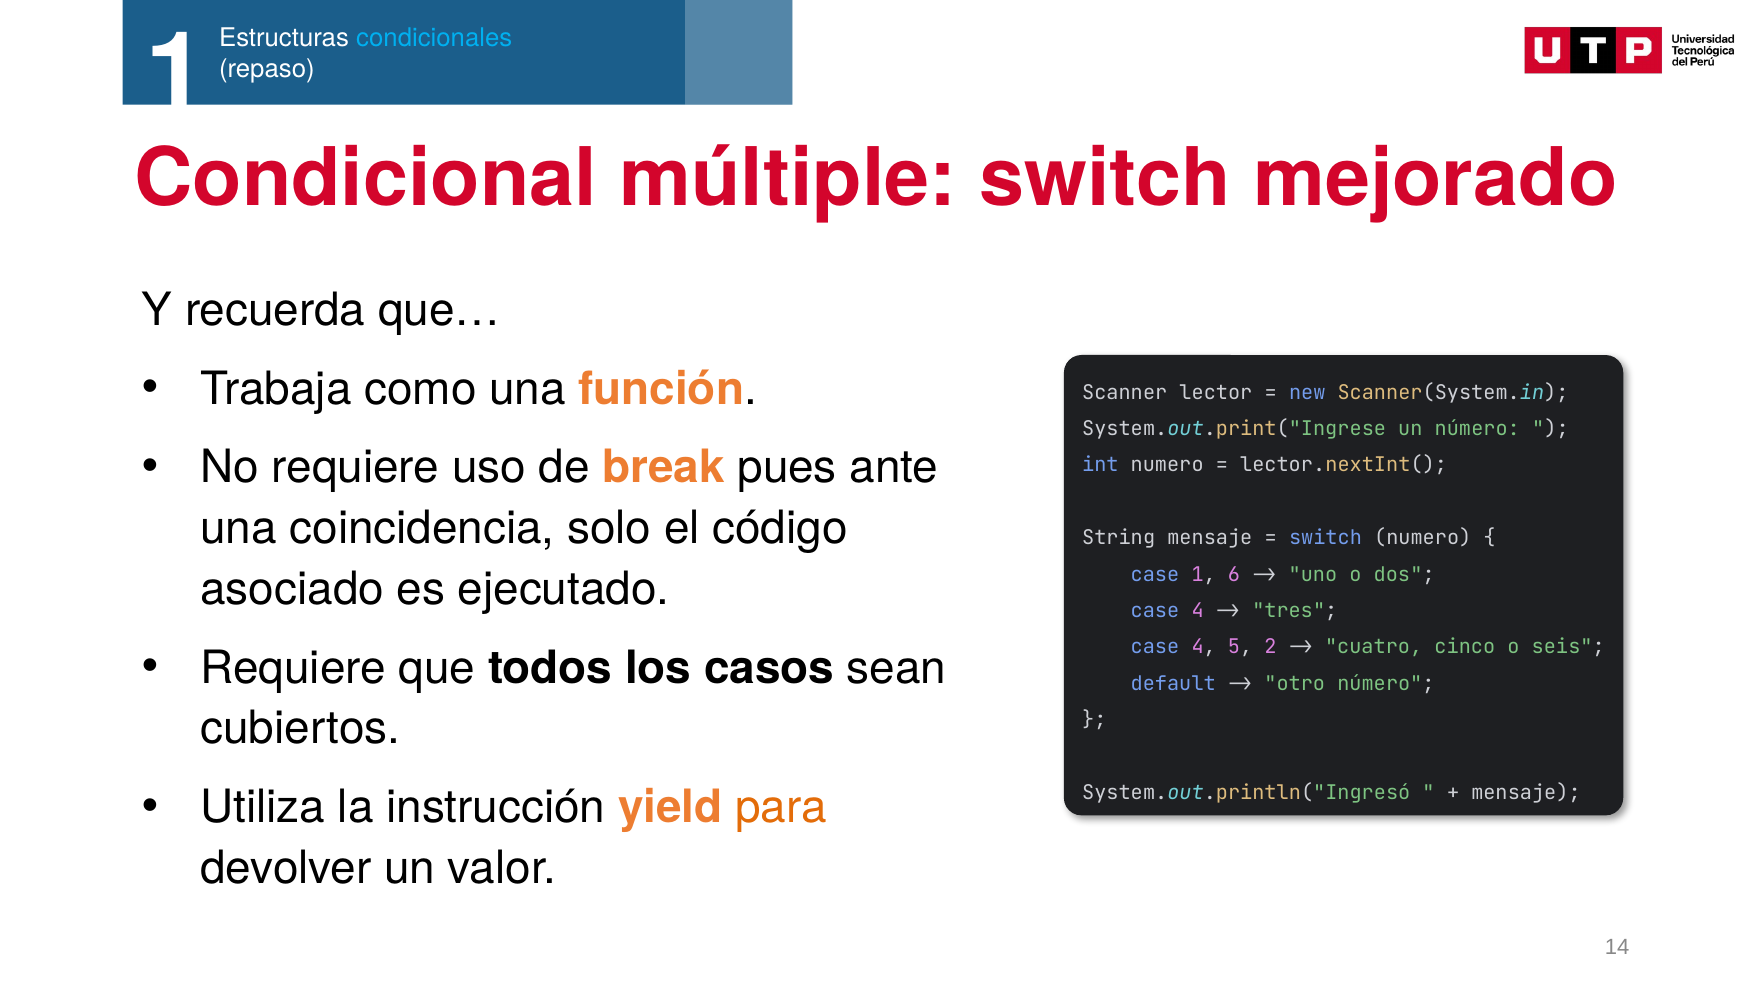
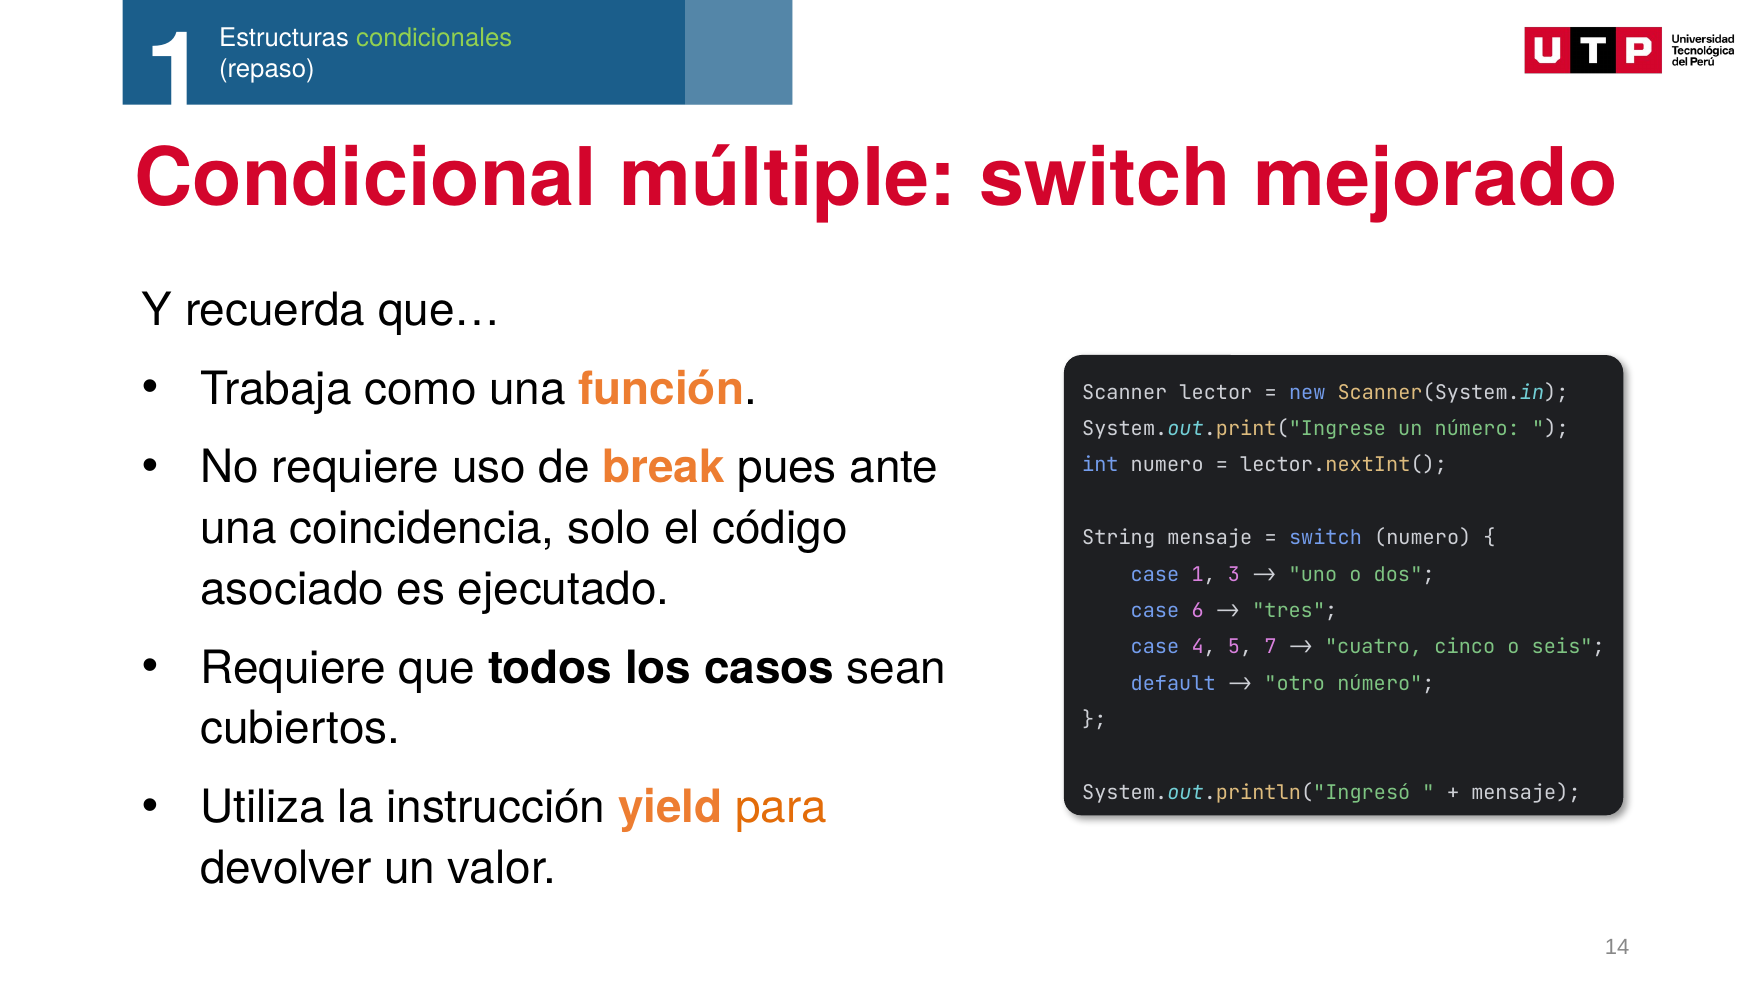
condicionales colour: light blue -> light green (434, 38)
6: 6 -> 3 (1234, 575)
4: 4 -> 6 (1198, 611)
2: 2 -> 7 (1270, 647)
